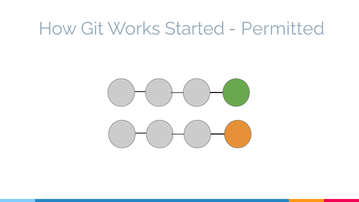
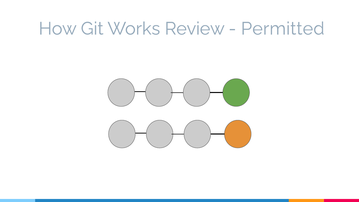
Started: Started -> Review (195, 29)
